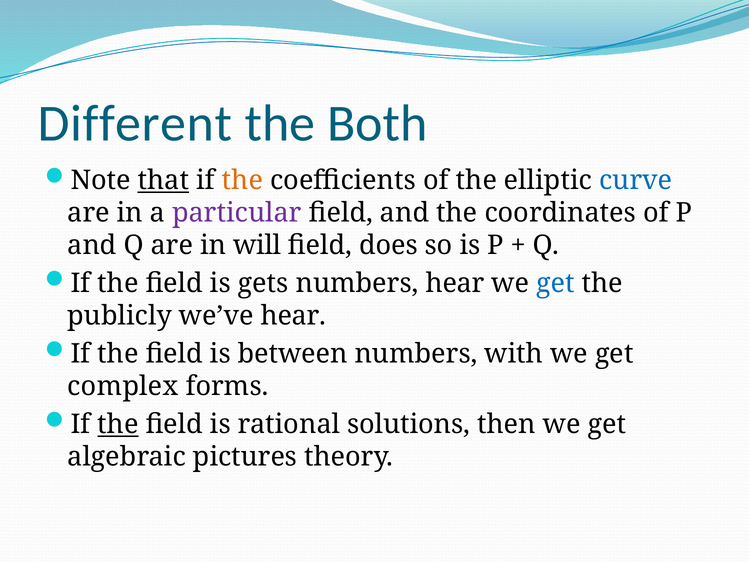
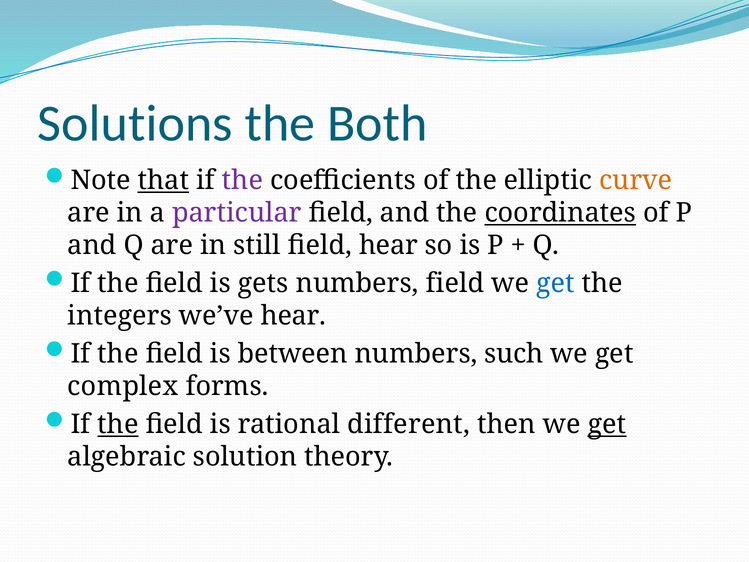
Different: Different -> Solutions (135, 124)
the colour: orange -> purple (242, 180)
curve colour: blue -> orange (636, 180)
coordinates underline: none -> present (560, 213)
will: will -> still (257, 245)
field does: does -> hear (388, 245)
numbers hear: hear -> field (455, 283)
publicly: publicly -> integers (120, 316)
with: with -> such (514, 354)
solutions: solutions -> different (409, 424)
get underline: none -> present (607, 424)
pictures: pictures -> solution (245, 457)
